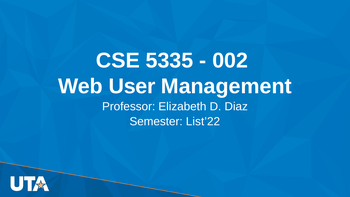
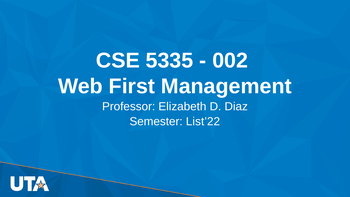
User: User -> First (132, 86)
